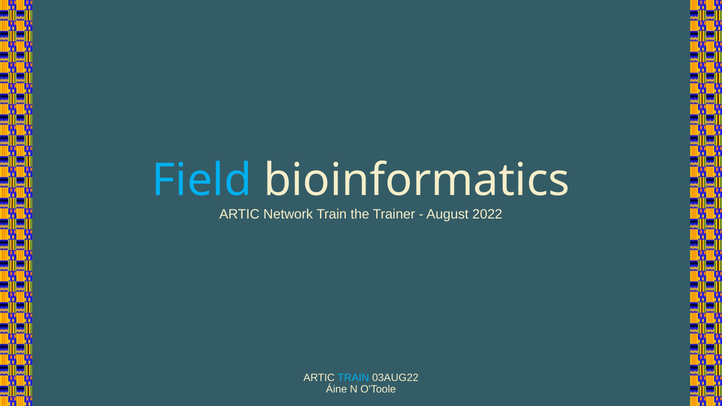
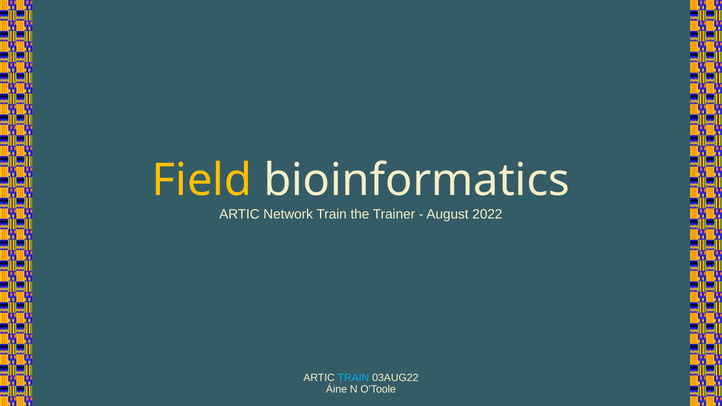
Field colour: light blue -> yellow (202, 180)
